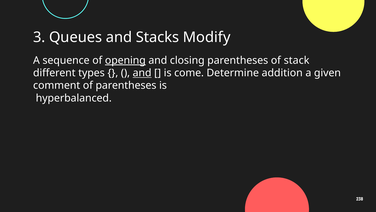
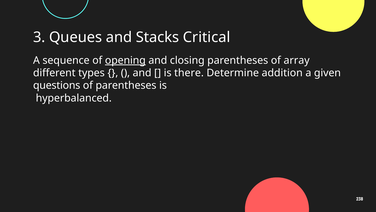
Modify: Modify -> Critical (207, 37)
stack: stack -> array (297, 60)
and underline: present -> none (142, 73)
come: come -> there (189, 73)
comment: comment -> questions (57, 85)
